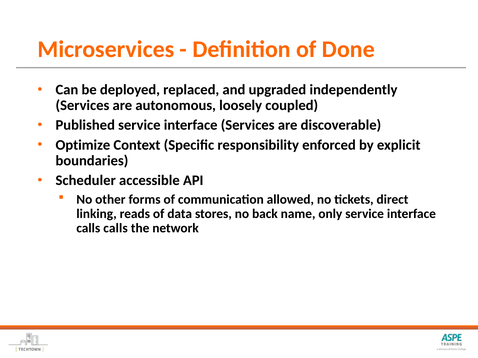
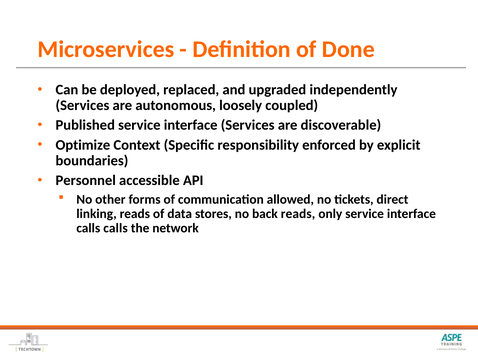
Scheduler: Scheduler -> Personnel (86, 181)
back name: name -> reads (298, 214)
